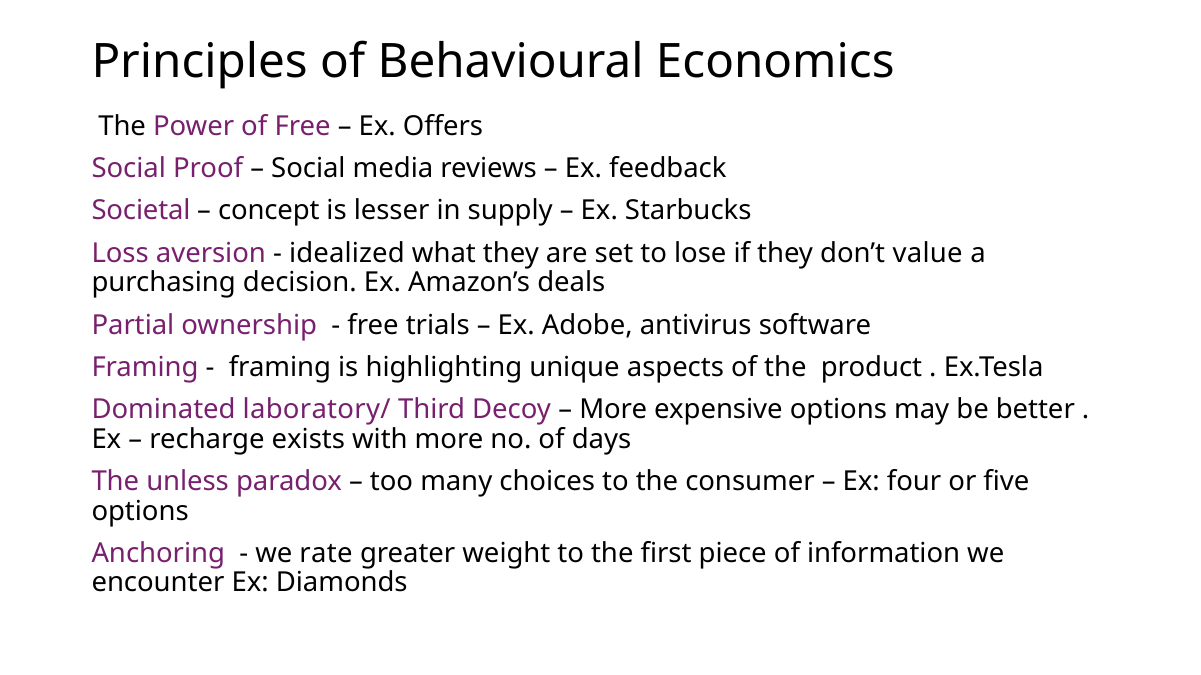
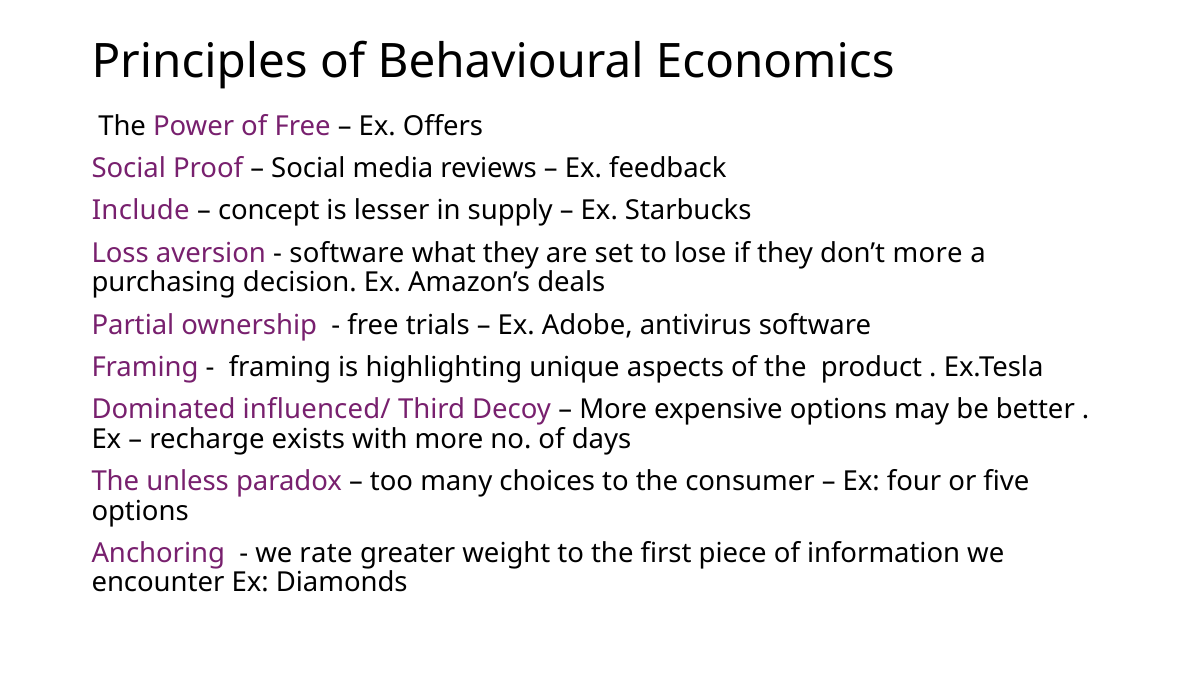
Societal: Societal -> Include (141, 211)
idealized: idealized -> software (347, 253)
don’t value: value -> more (928, 253)
laboratory/: laboratory/ -> influenced/ (317, 410)
